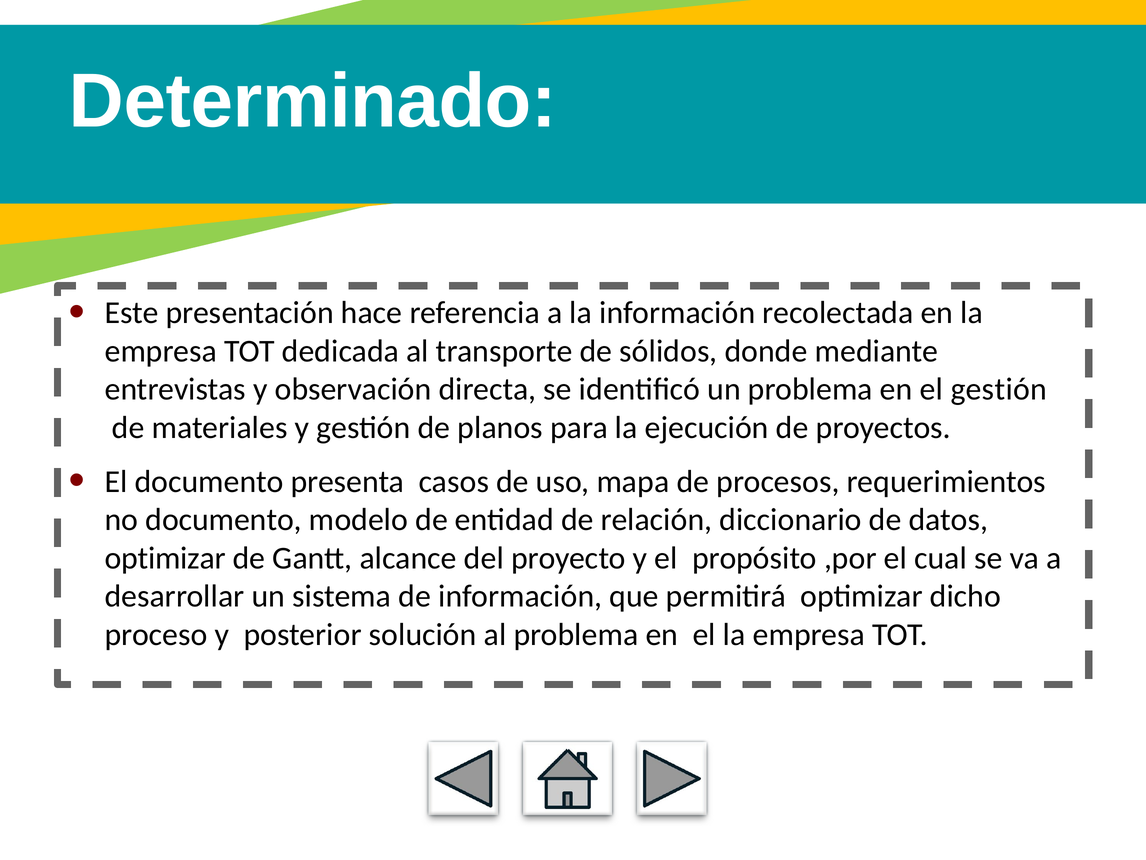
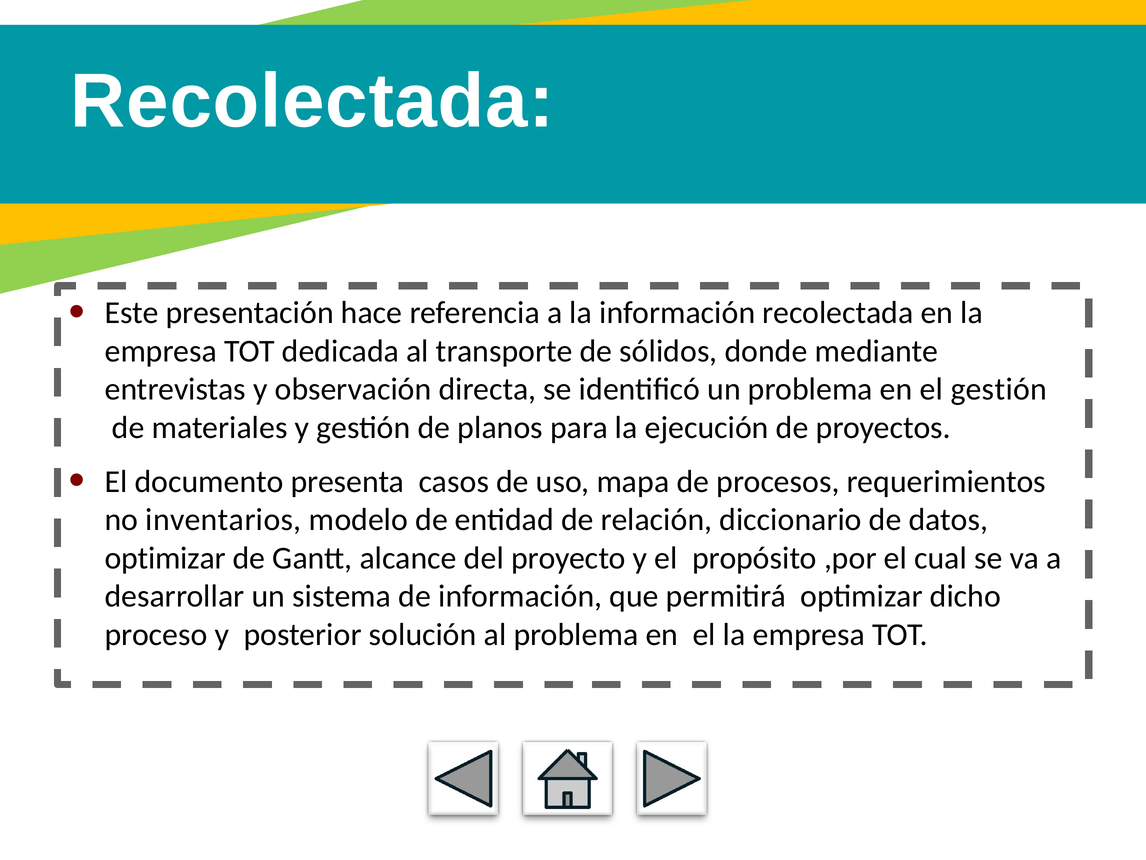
Determinado: Determinado -> Recolectada (312, 102)
no documento: documento -> inventarios (223, 520)
